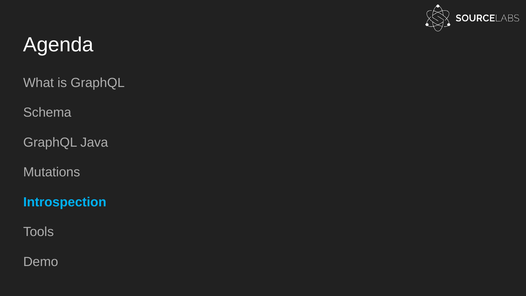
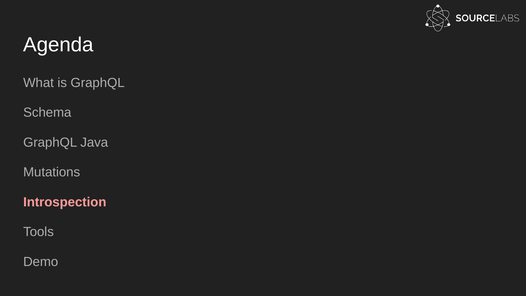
Introspection colour: light blue -> pink (65, 202)
